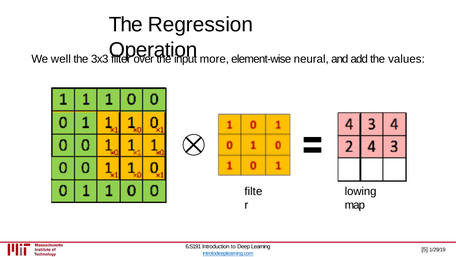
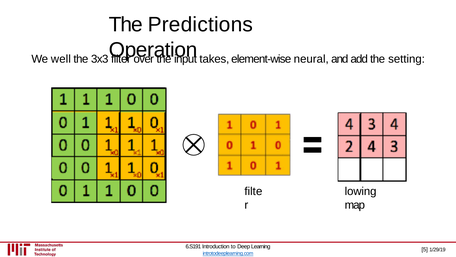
Regression: Regression -> Predictions (200, 25)
more: more -> takes (214, 59)
values: values -> setting (407, 59)
